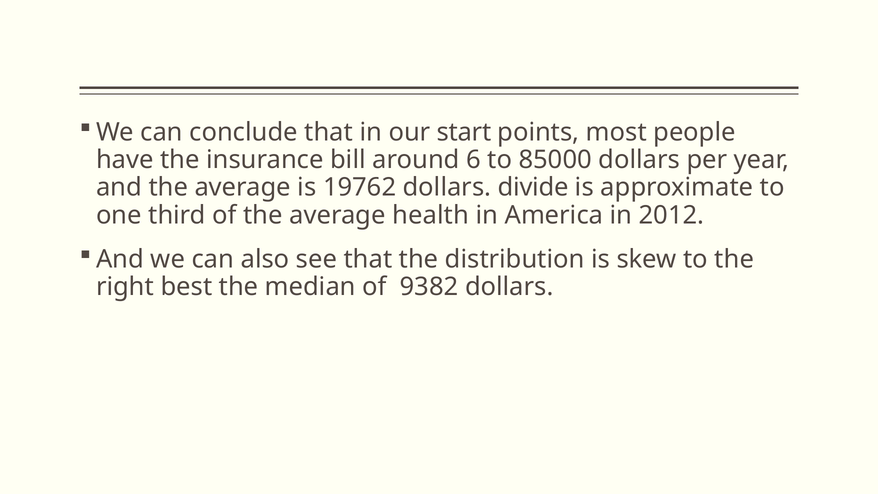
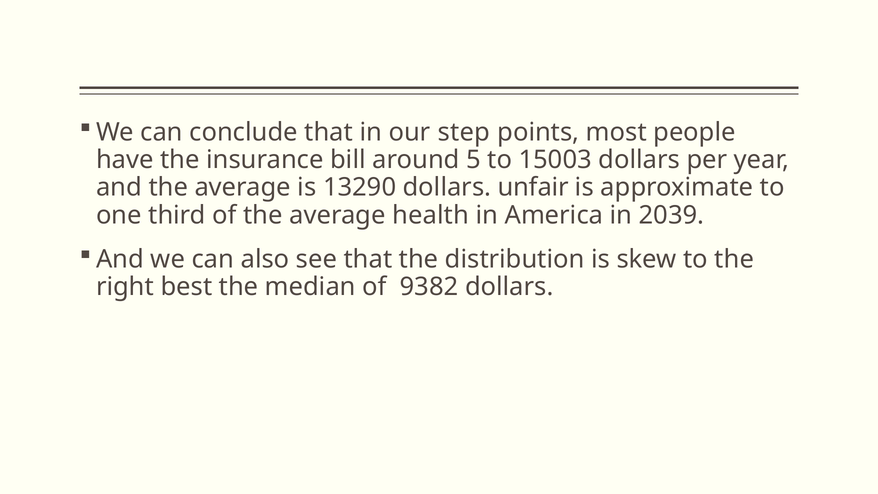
start: start -> step (464, 132)
6: 6 -> 5 (474, 160)
85000: 85000 -> 15003 (555, 160)
19762: 19762 -> 13290 (360, 187)
divide: divide -> unfair (533, 187)
2012: 2012 -> 2039 (672, 215)
